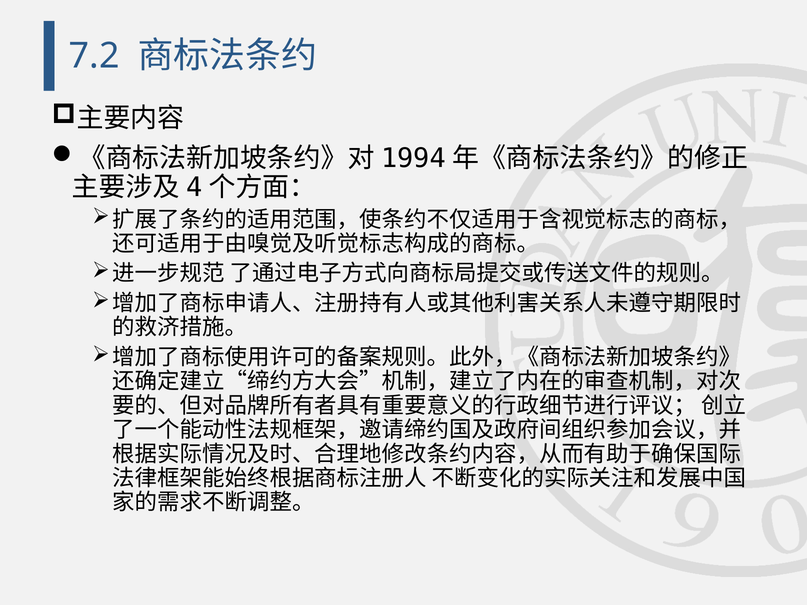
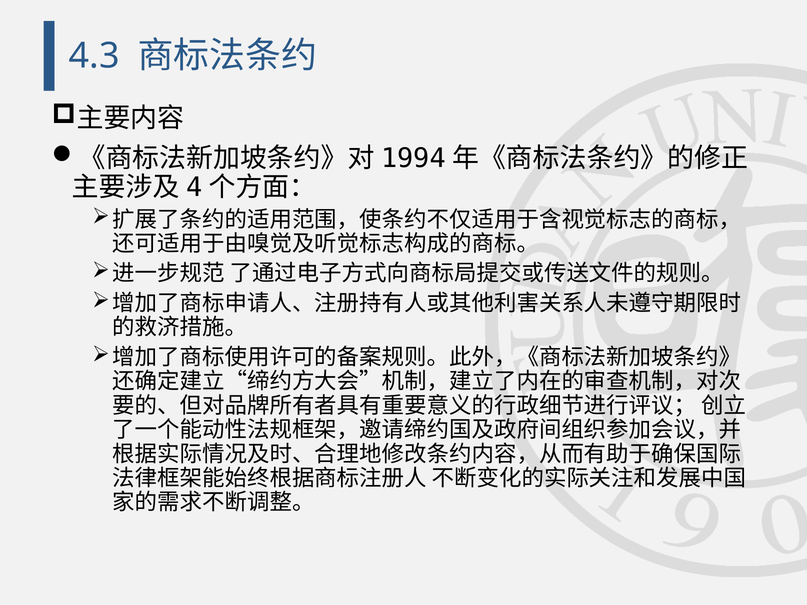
7.2: 7.2 -> 4.3 (94, 56)
